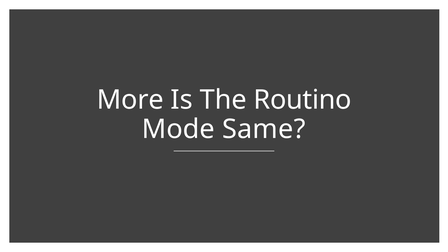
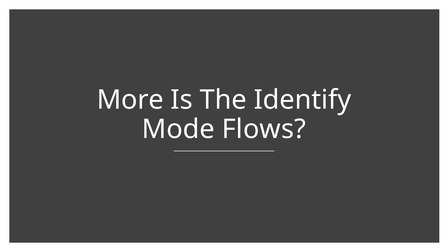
Routino: Routino -> Identify (302, 100)
Same: Same -> Flows (264, 129)
